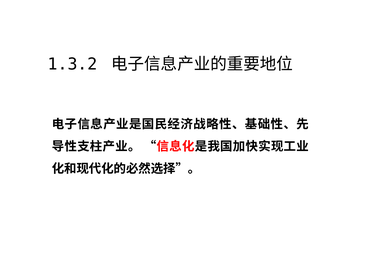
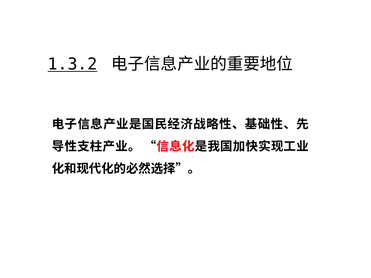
1.3.2 underline: none -> present (72, 64)
